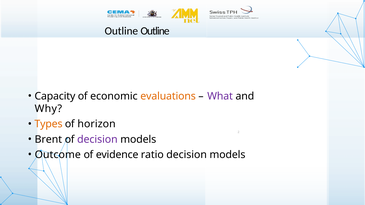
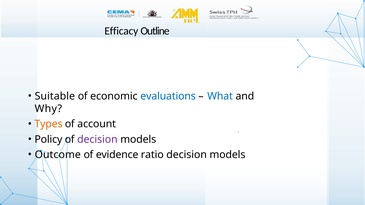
Outline: Outline -> Efficacy (121, 31)
Capacity: Capacity -> Suitable (55, 96)
evaluations colour: orange -> blue (168, 96)
What colour: purple -> blue (220, 96)
horizon: horizon -> account (97, 124)
Brent: Brent -> Policy (48, 140)
